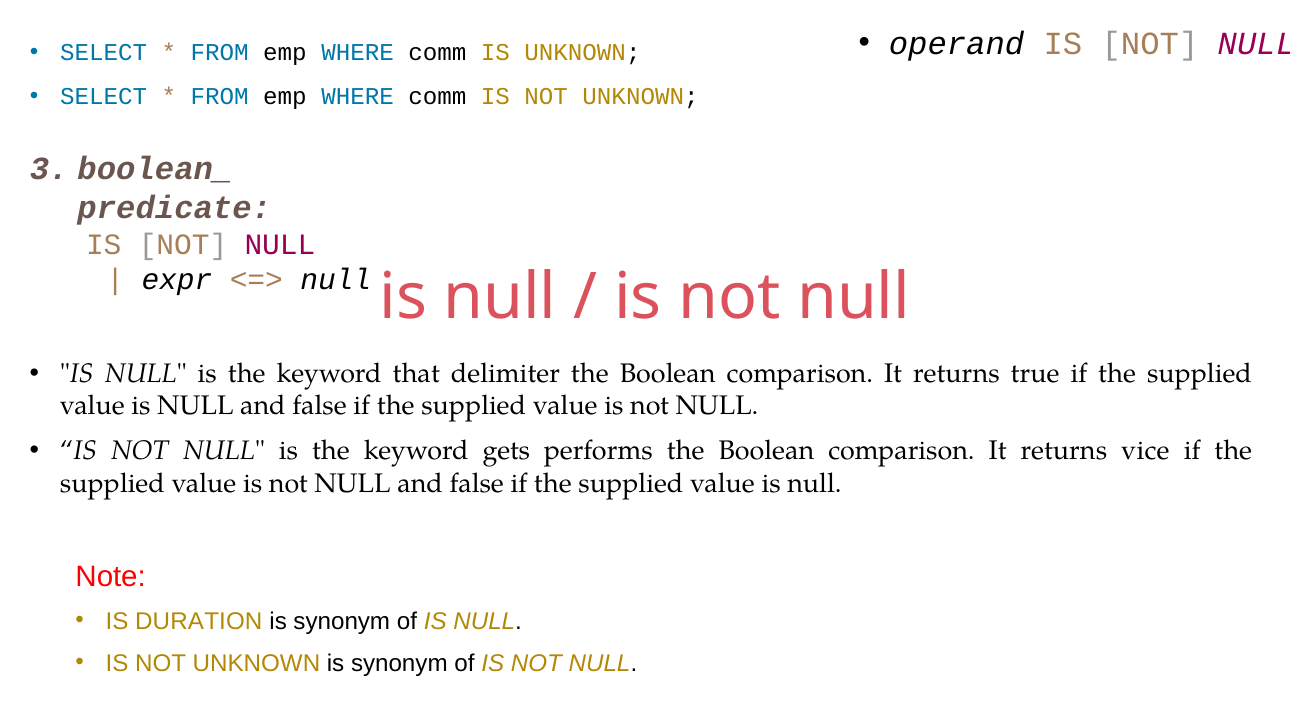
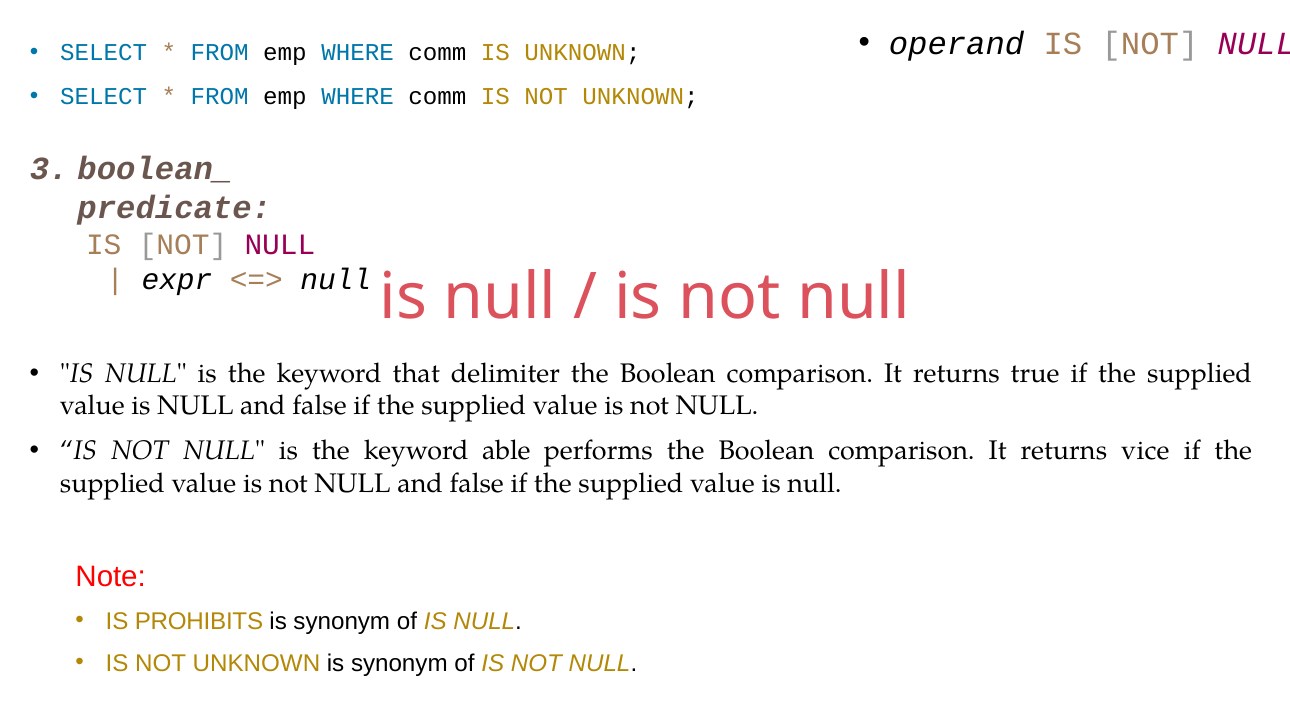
gets: gets -> able (506, 451)
DURATION: DURATION -> PROHIBITS (199, 622)
